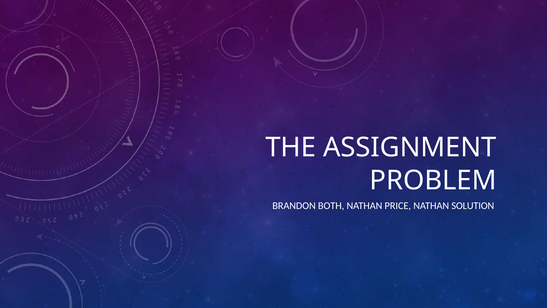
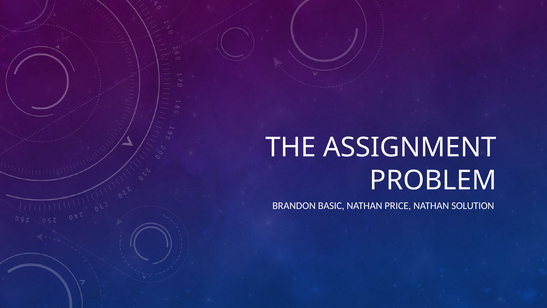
BOTH: BOTH -> BASIC (331, 206)
